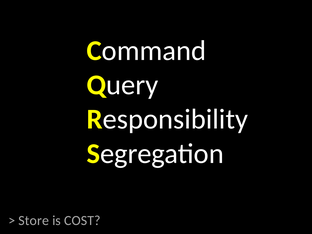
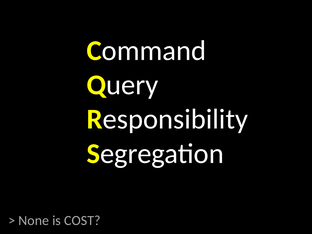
Store: Store -> None (34, 221)
